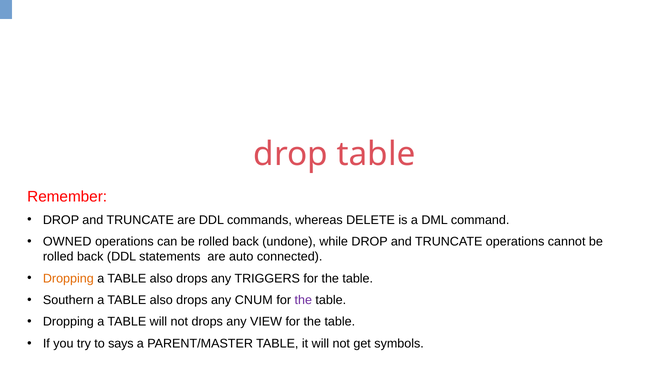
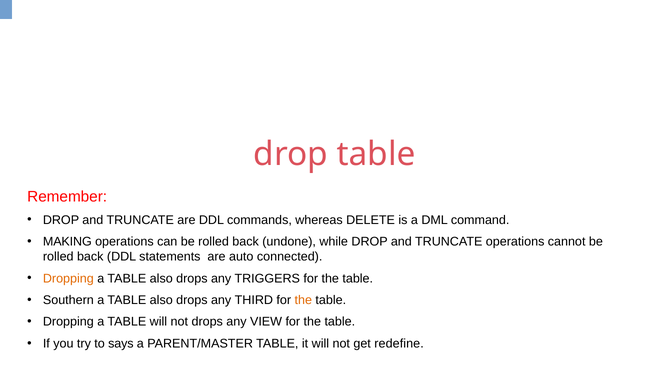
OWNED: OWNED -> MAKING (67, 242)
CNUM: CNUM -> THIRD (254, 300)
the colour: purple -> orange (303, 300)
symbols: symbols -> redefine (399, 344)
